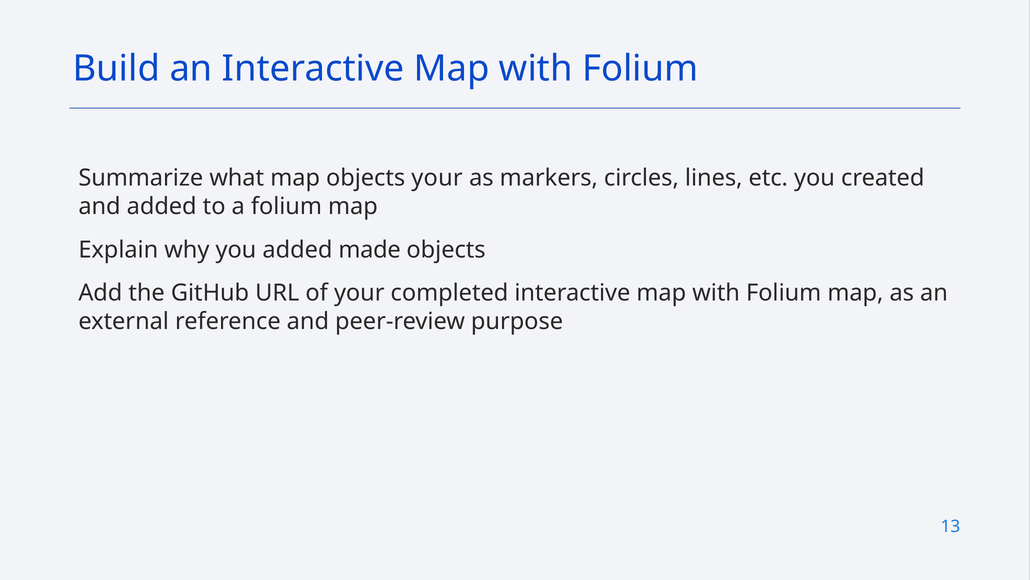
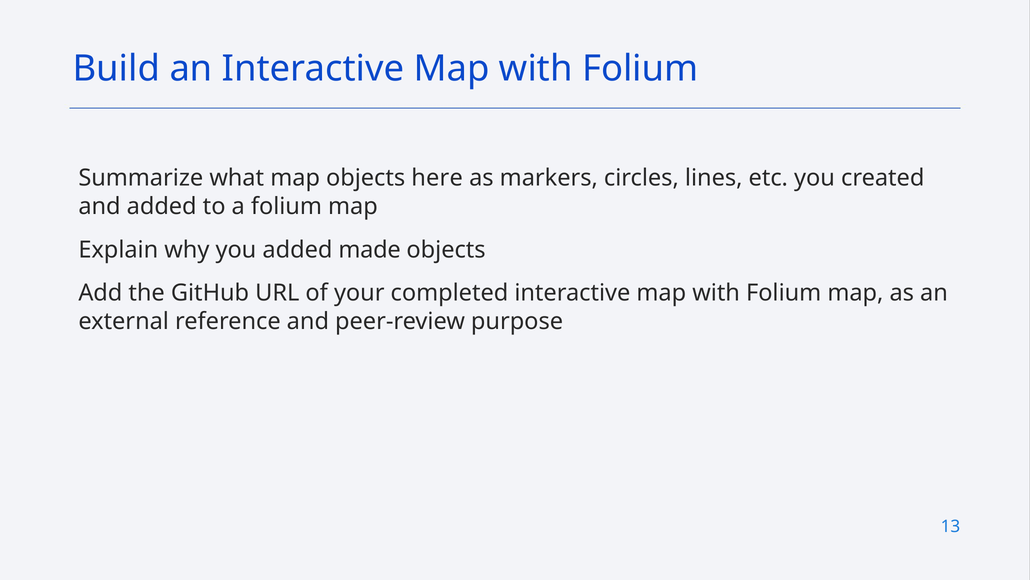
objects your: your -> here (437, 178)
